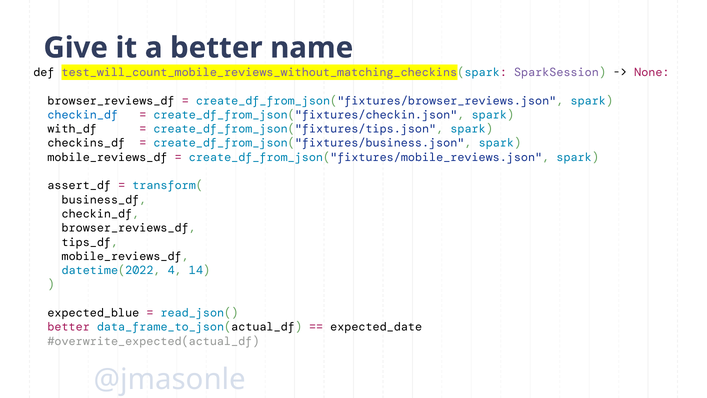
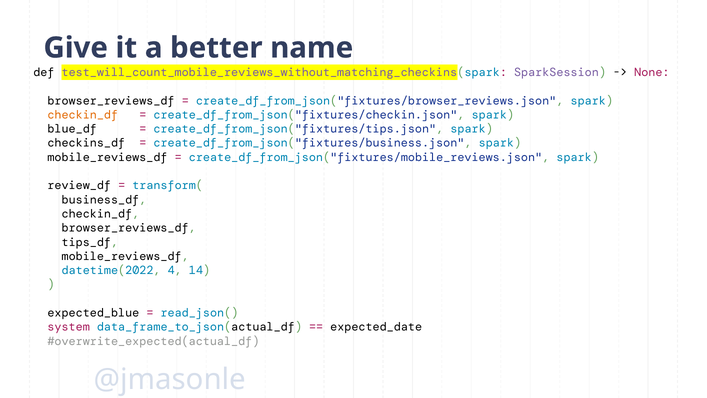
checkin_df colour: blue -> orange (83, 115)
with_df: with_df -> blue_df (72, 129)
assert_df: assert_df -> review_df (79, 185)
better: better -> system (69, 327)
